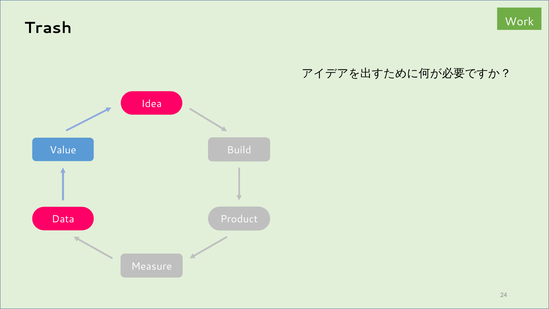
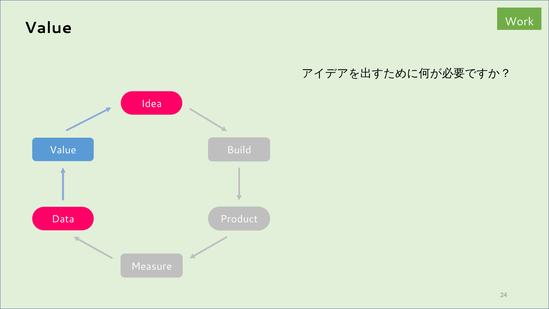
Trash: Trash -> Value (48, 28)
